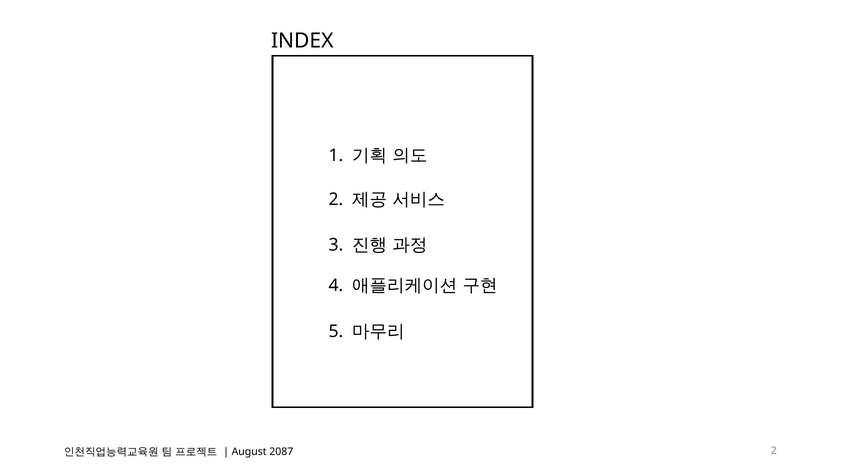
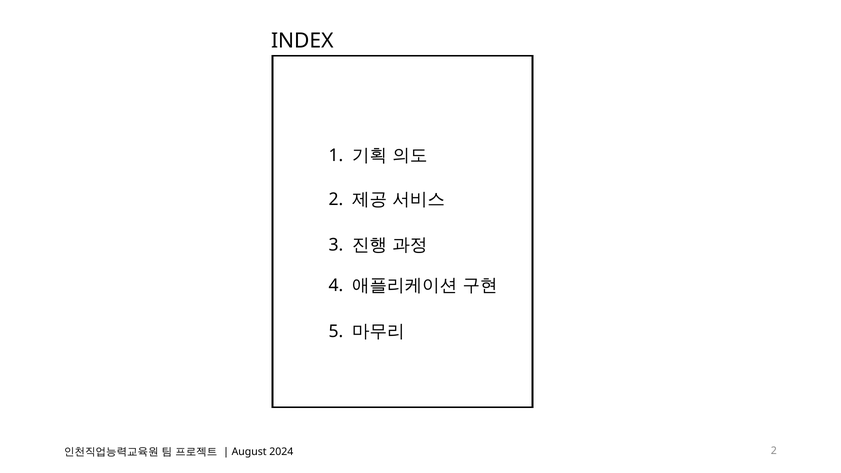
2087: 2087 -> 2024 (281, 452)
